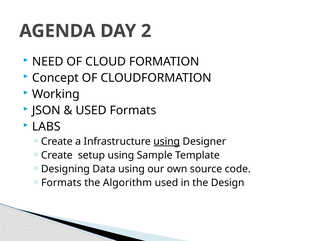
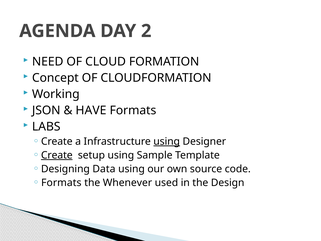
USED: USED -> HAVE (91, 110)
Create underline: none -> present (57, 155)
Algorithm: Algorithm -> Whenever (127, 183)
